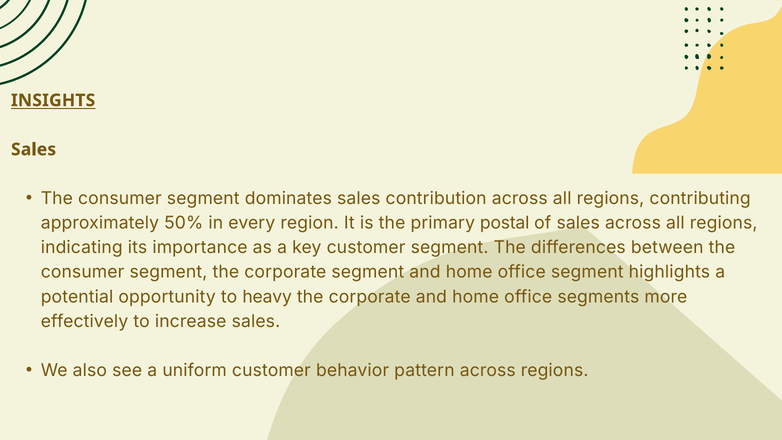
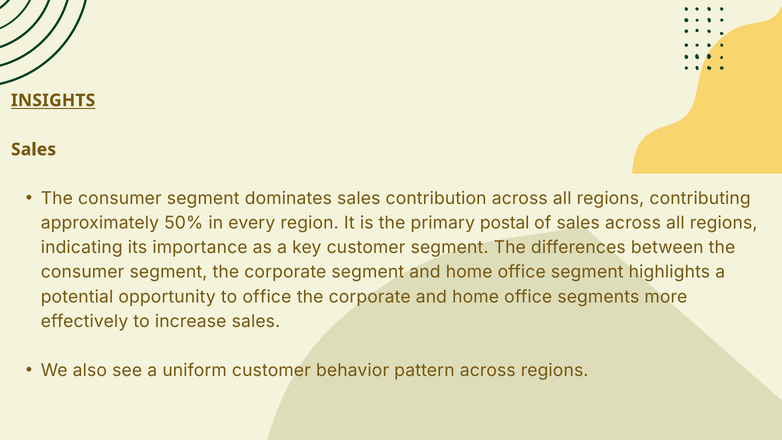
to heavy: heavy -> office (267, 297)
